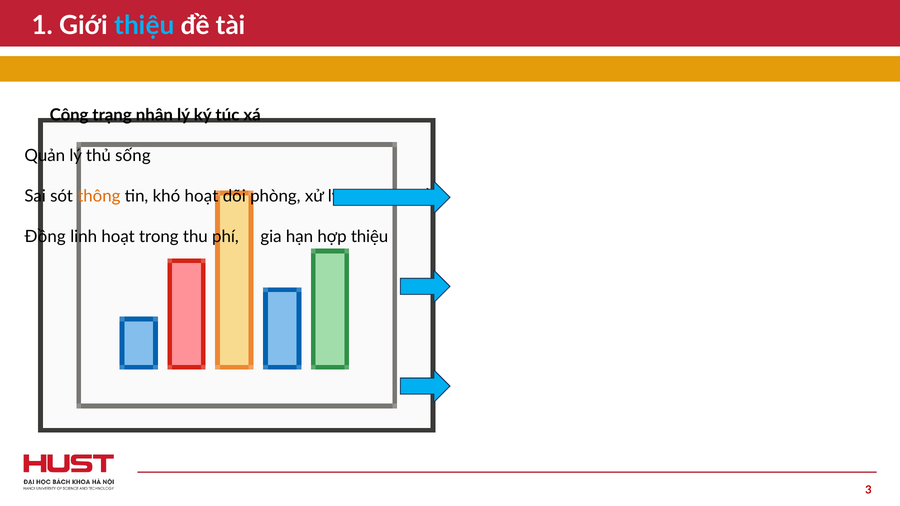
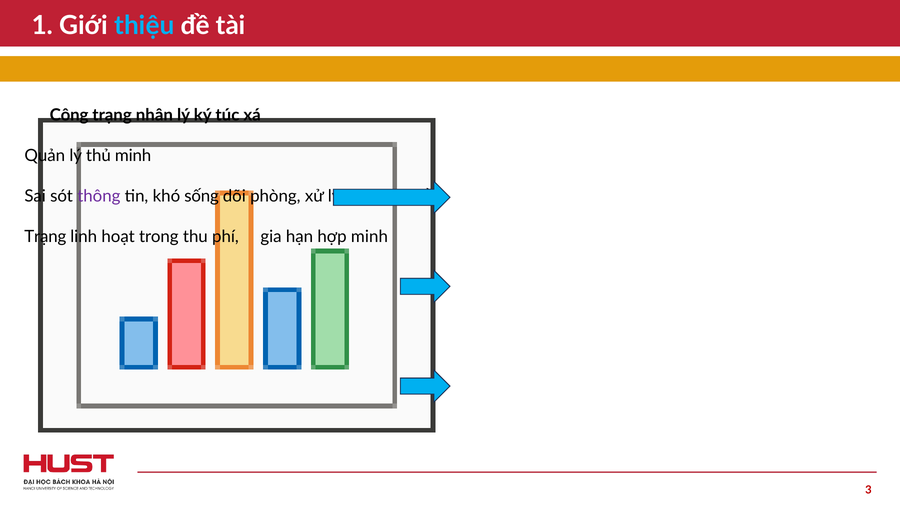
thủ sống: sống -> minh (133, 156)
thông colour: orange -> purple (99, 196)
khó hoạt: hoạt -> sống (202, 196)
Đồng: Đồng -> Trạng (45, 237)
hợp thiệu: thiệu -> minh (369, 237)
